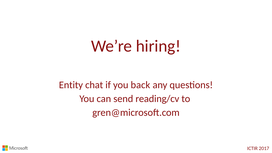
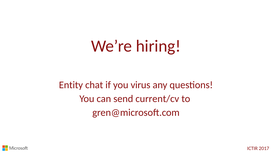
back: back -> virus (141, 85)
reading/cv: reading/cv -> current/cv (157, 99)
